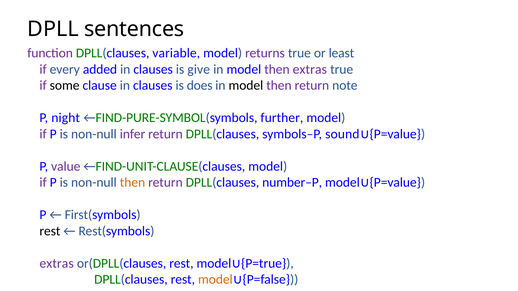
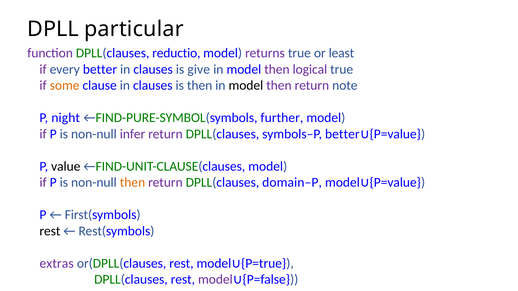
sentences: sentences -> particular (134, 29)
variable: variable -> reductio (176, 53)
every added: added -> better (100, 69)
then extras: extras -> logical (310, 69)
some colour: black -> orange (65, 86)
is does: does -> then (200, 86)
symbols–P sound: sound -> better (342, 134)
value colour: purple -> black (66, 167)
number–P: number–P -> domain–P (292, 183)
model colour: orange -> purple (215, 280)
